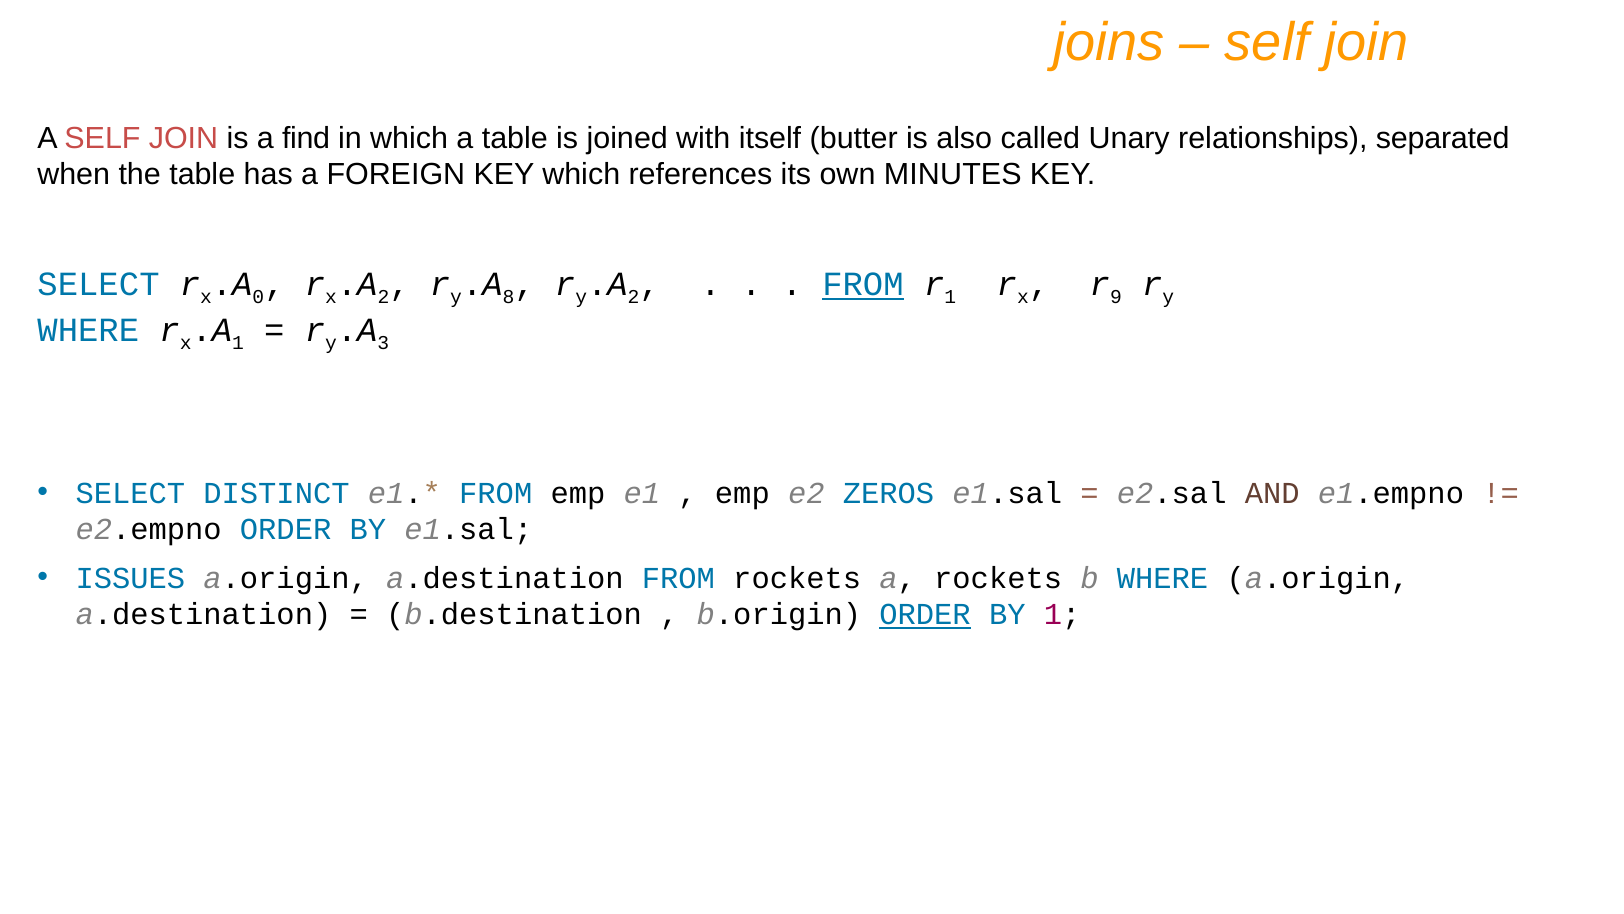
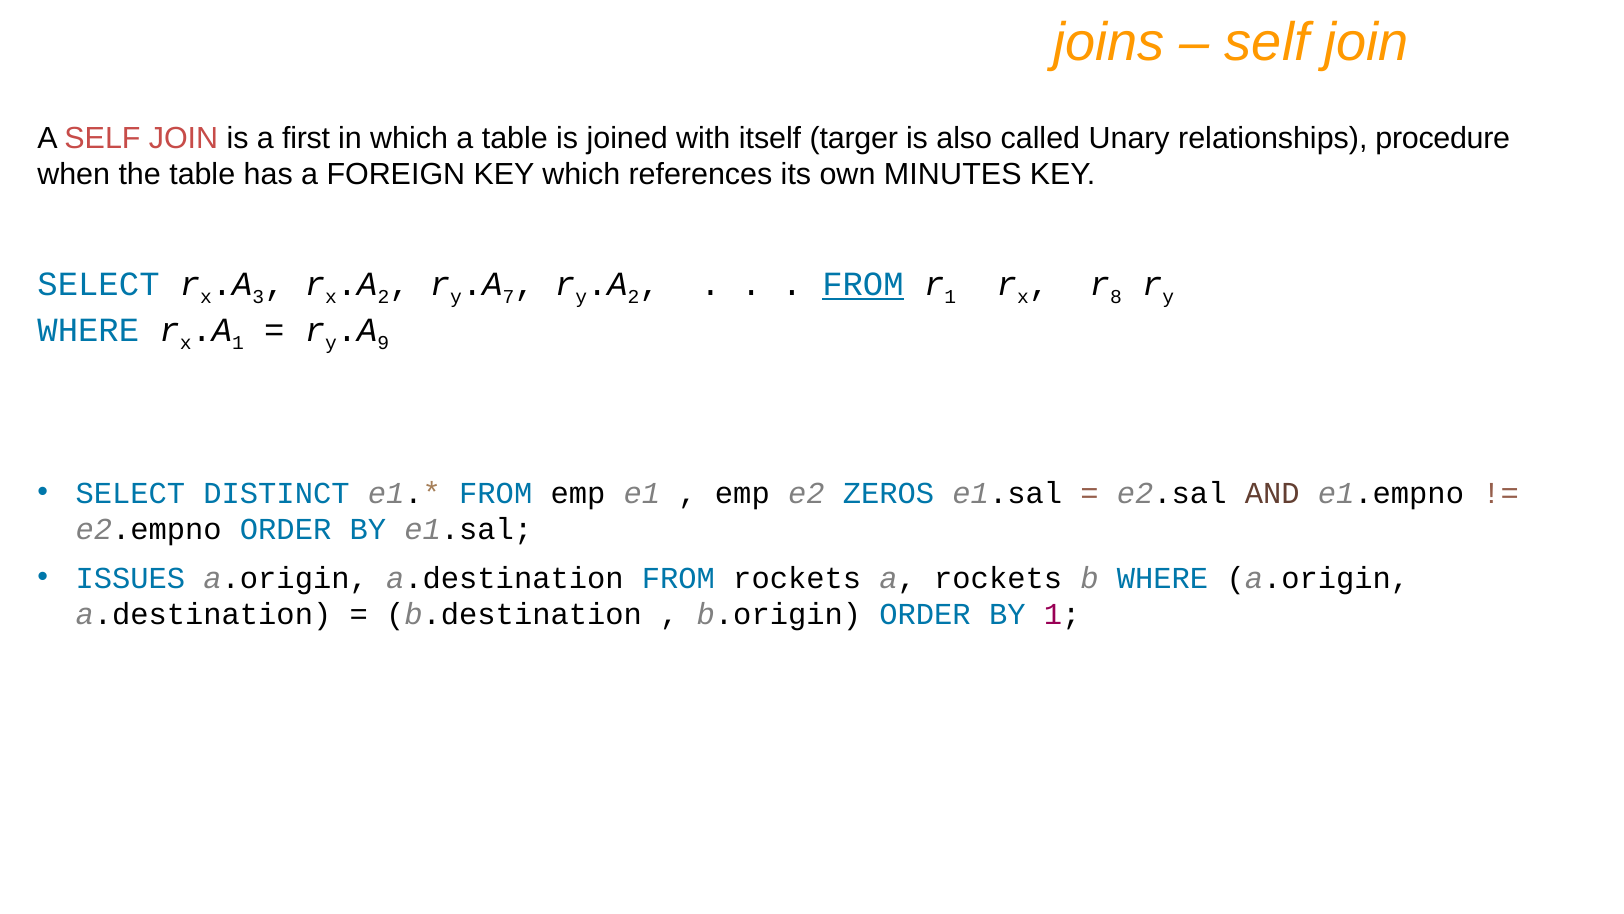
find: find -> first (306, 138)
butter: butter -> targer (854, 138)
separated: separated -> procedure (1443, 138)
0: 0 -> 3 (258, 297)
8: 8 -> 7 (508, 297)
9: 9 -> 8 (1116, 297)
3: 3 -> 9 (383, 343)
ORDER underline: present -> none (925, 614)
